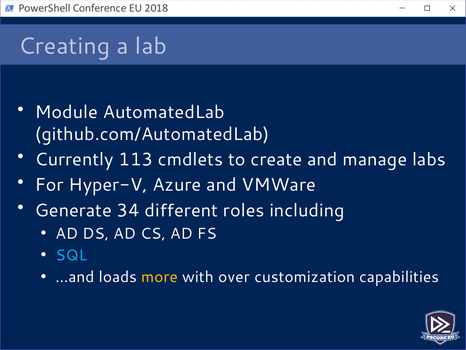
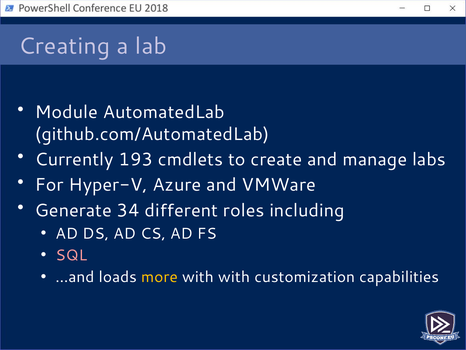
113: 113 -> 193 (136, 159)
SQL colour: light blue -> pink (71, 255)
with over: over -> with (234, 277)
